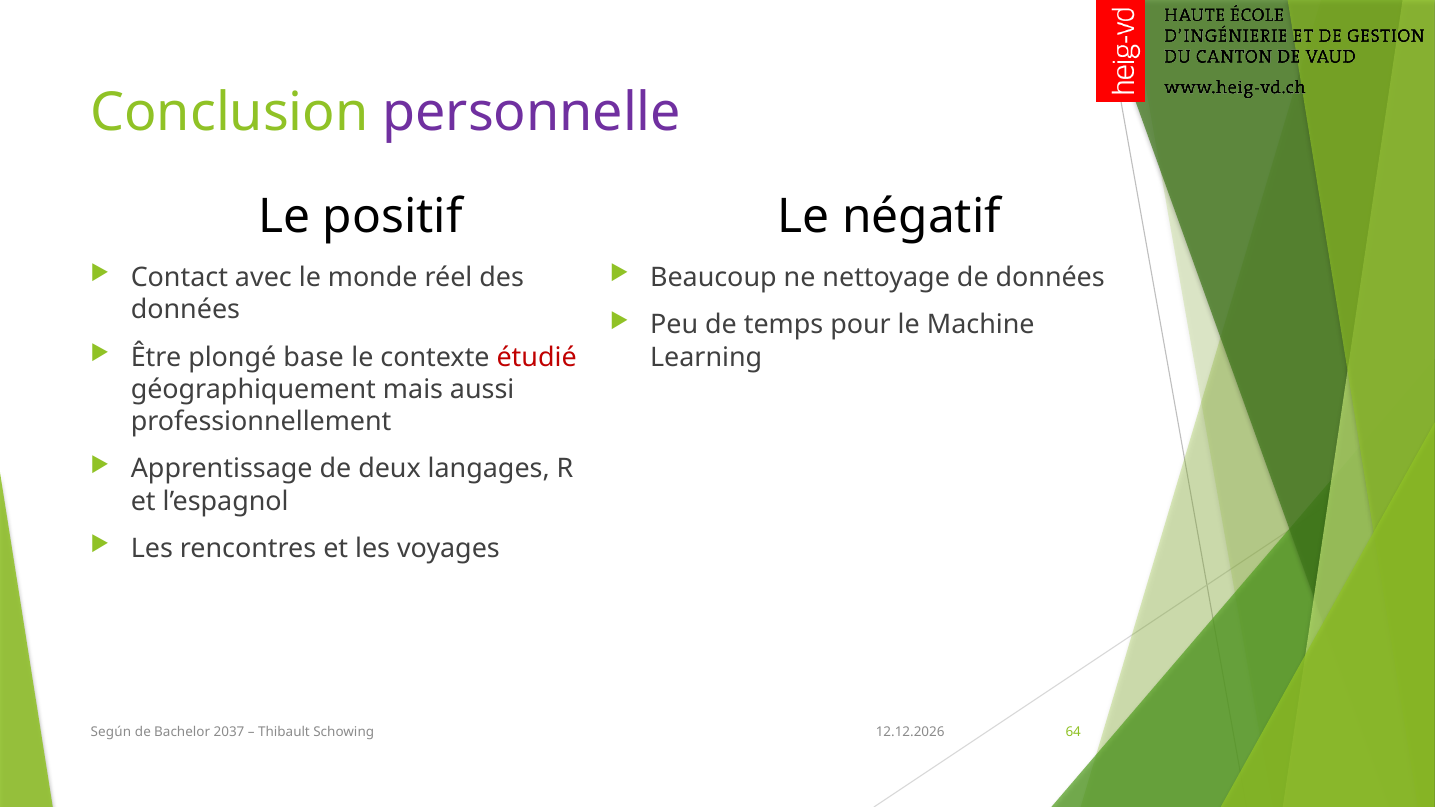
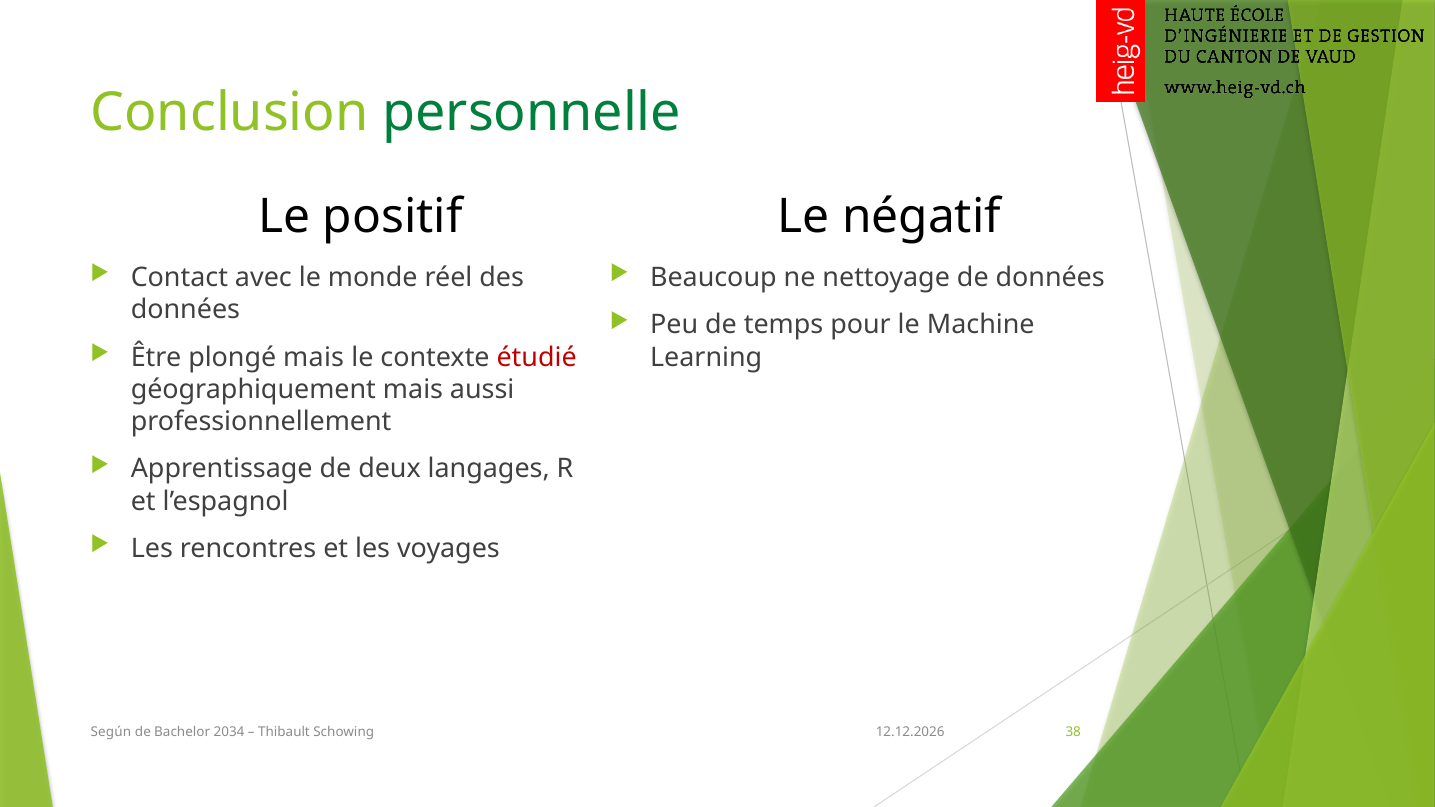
personnelle colour: purple -> green (532, 113)
plongé base: base -> mais (314, 357)
2037: 2037 -> 2034 (229, 732)
64: 64 -> 38 (1073, 732)
